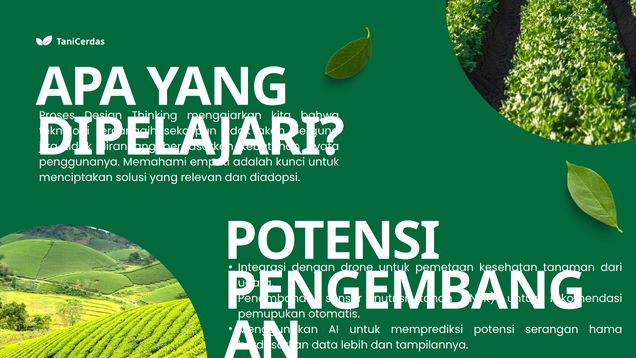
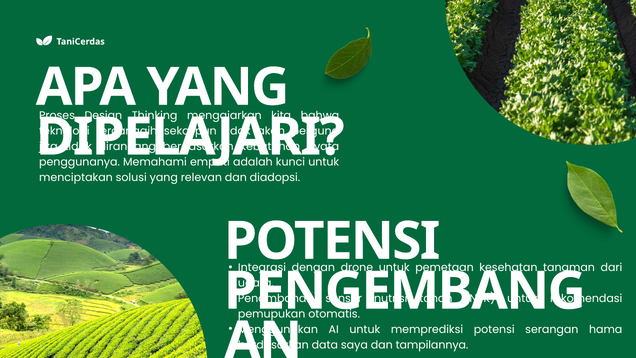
lebih: lebih -> saya (354, 345)
